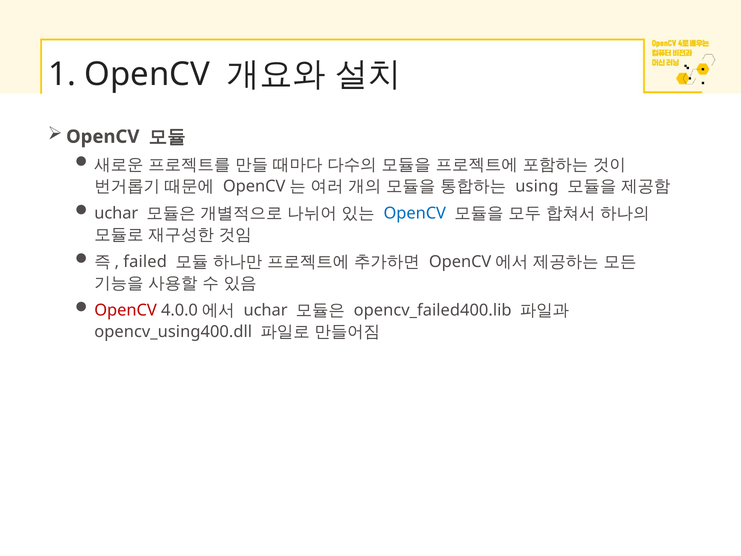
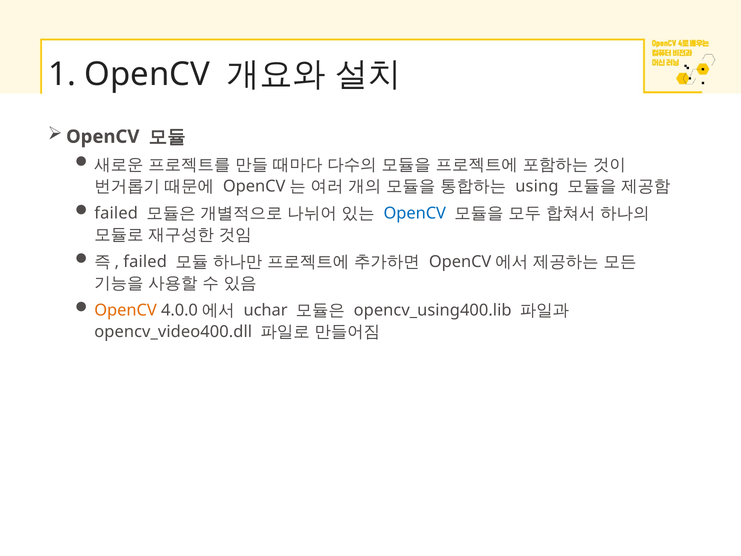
uchar: uchar -> failed (116, 213)
OpenCV colour: red -> orange (126, 310)
opencv_failed400.lib: opencv_failed400.lib -> opencv_using400.lib (433, 310)
opencv_using400.dll: opencv_using400.dll -> opencv_video400.dll (173, 332)
